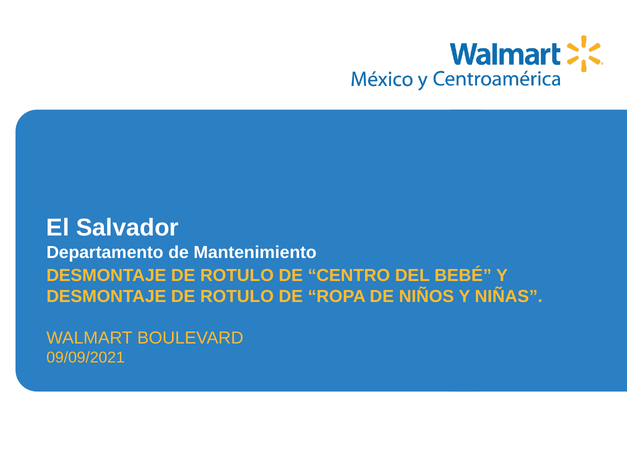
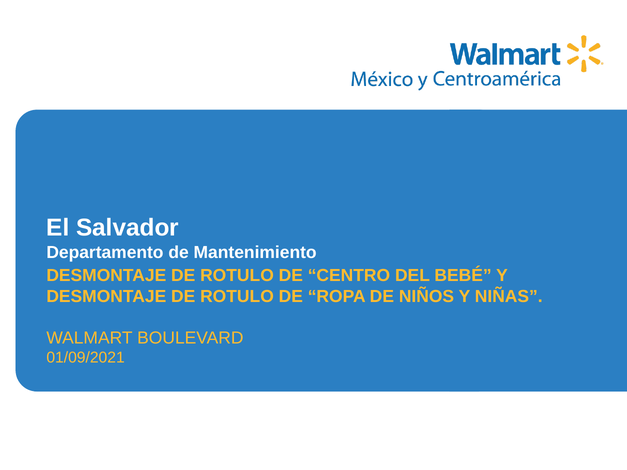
09/09/2021: 09/09/2021 -> 01/09/2021 (86, 358)
